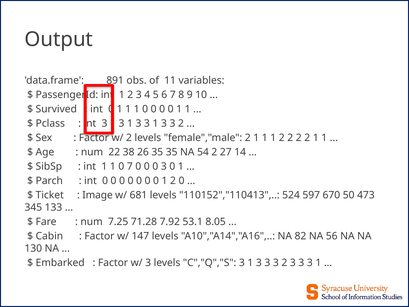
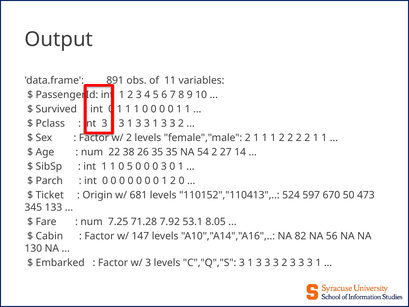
0 7: 7 -> 5 (130, 166)
Image: Image -> Origin (97, 195)
